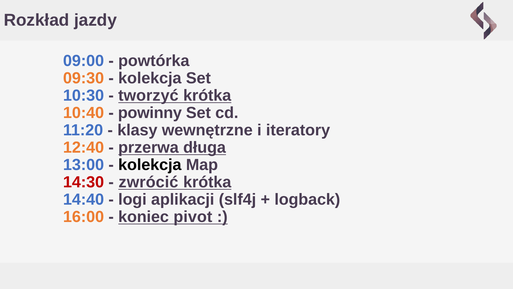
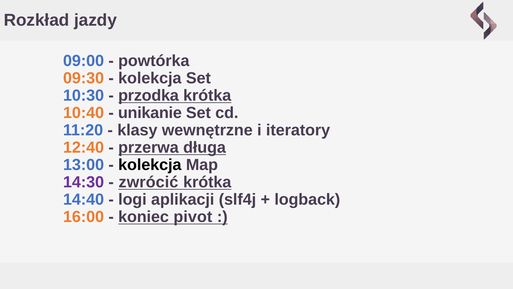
tworzyć: tworzyć -> przodka (148, 95)
powinny: powinny -> unikanie (150, 113)
14:30 colour: red -> purple (84, 182)
